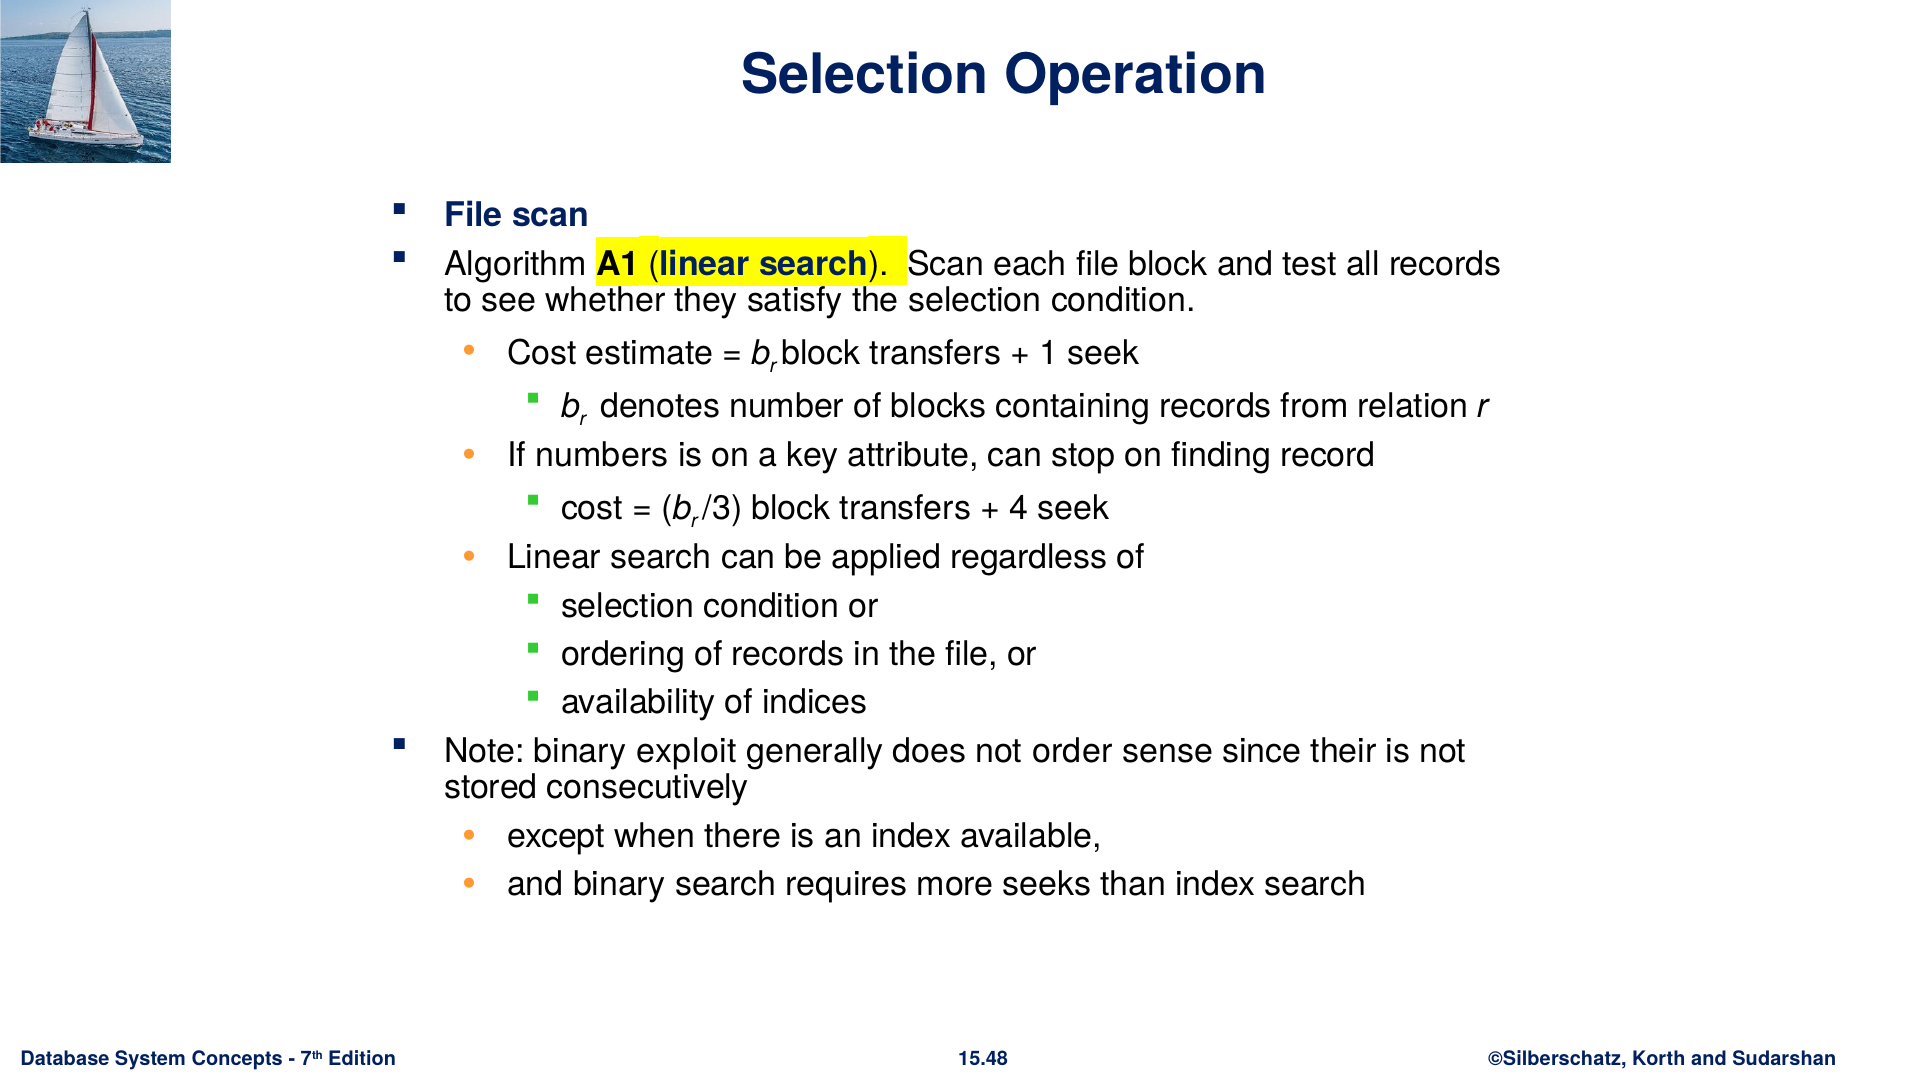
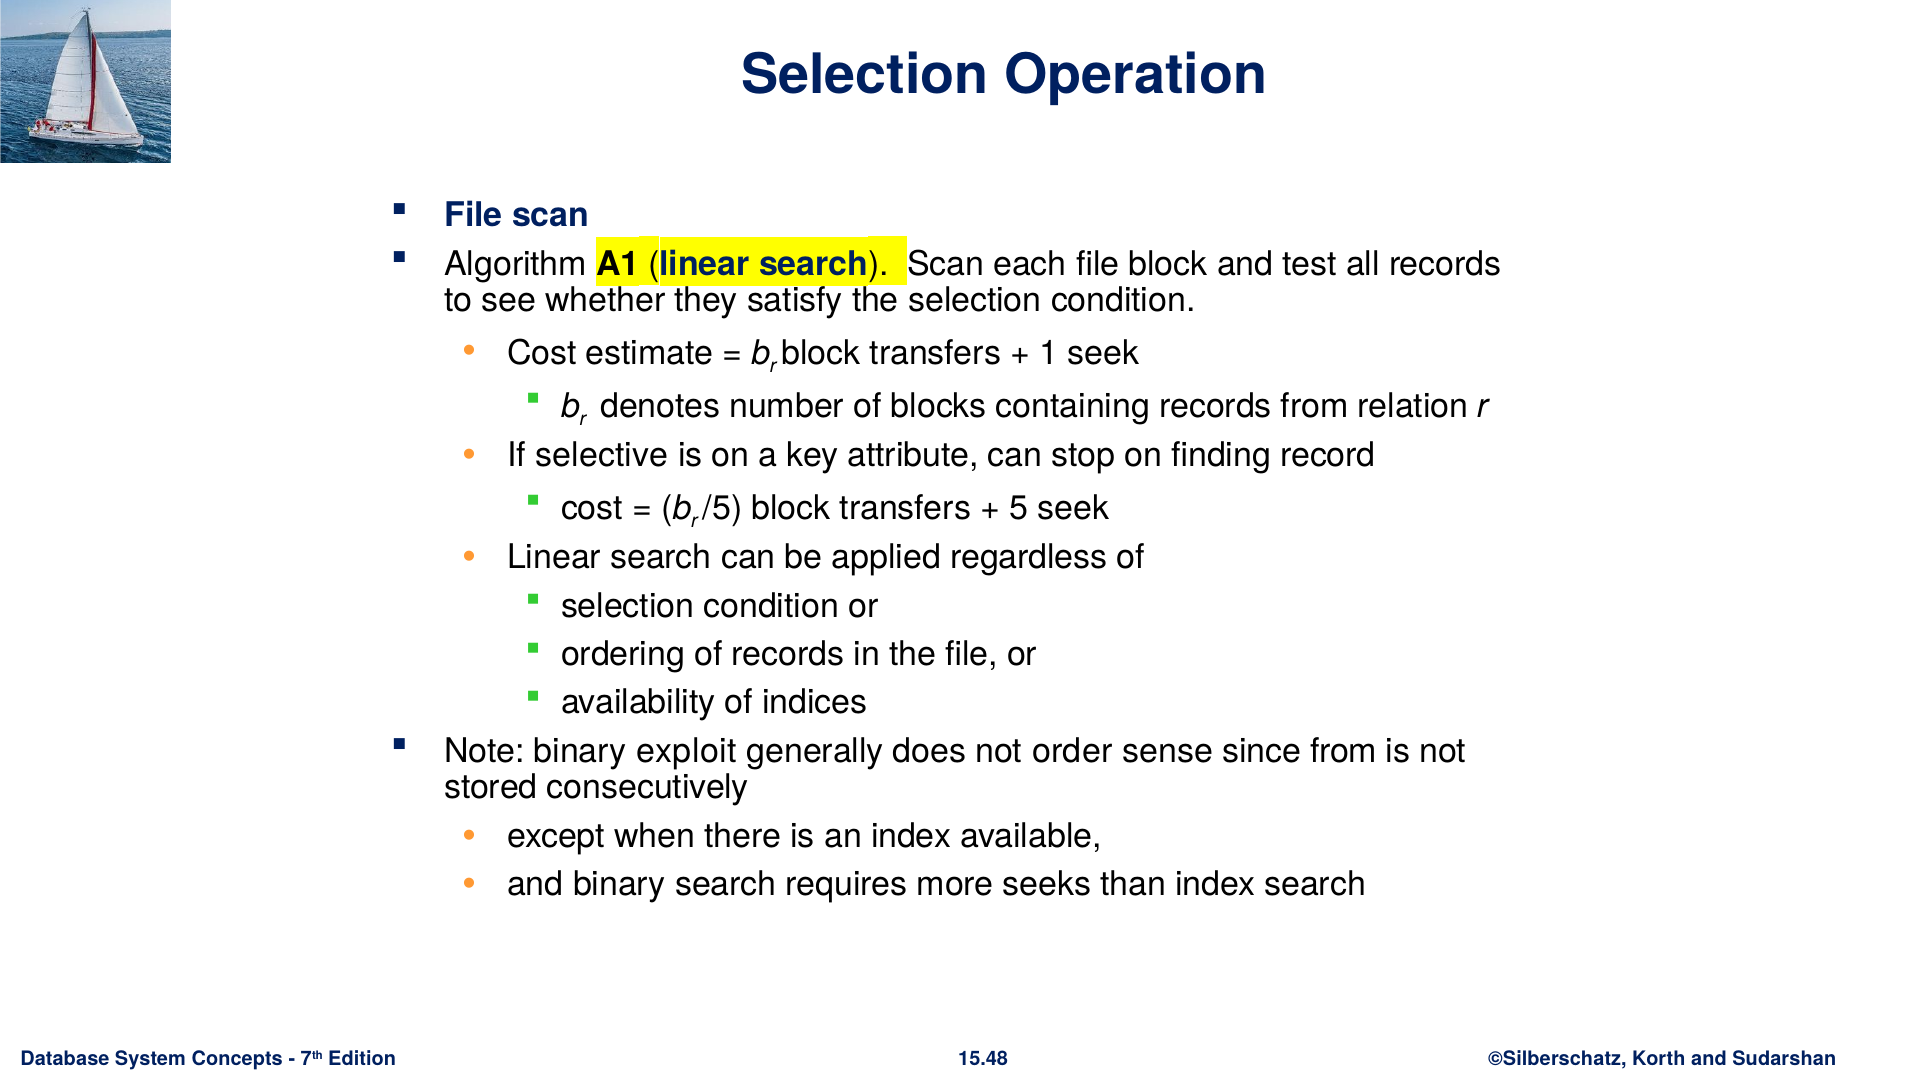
numbers: numbers -> selective (602, 456)
/3: /3 -> /5 (723, 508)
4: 4 -> 5 (1019, 508)
since their: their -> from (1344, 751)
